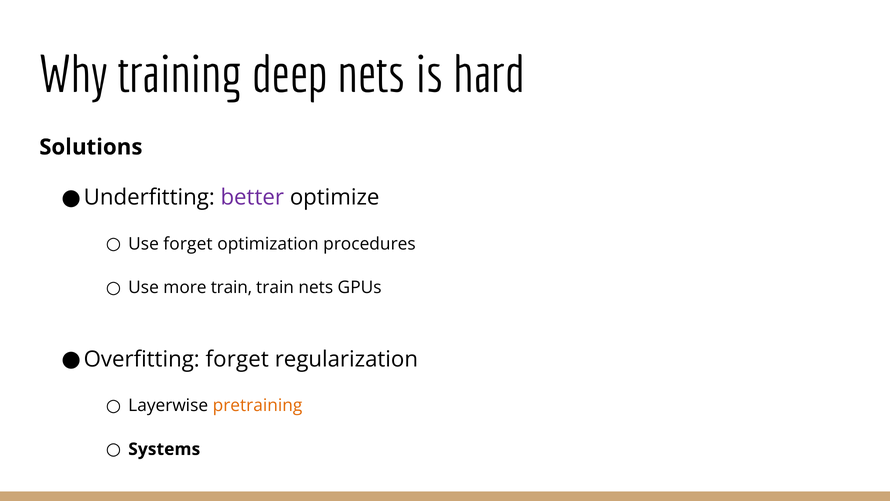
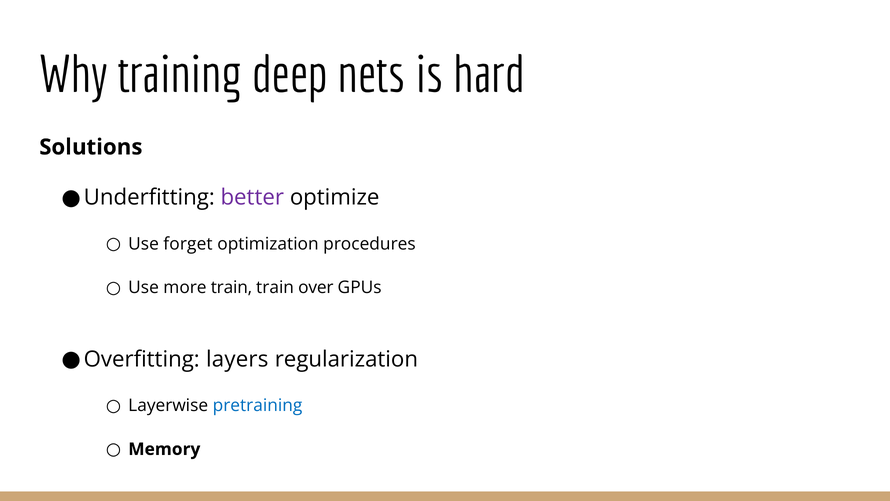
train nets: nets -> over (316, 287)
forget: forget -> layers (237, 359)
pretraining colour: orange -> blue (258, 405)
Systems: Systems -> Memory (164, 449)
